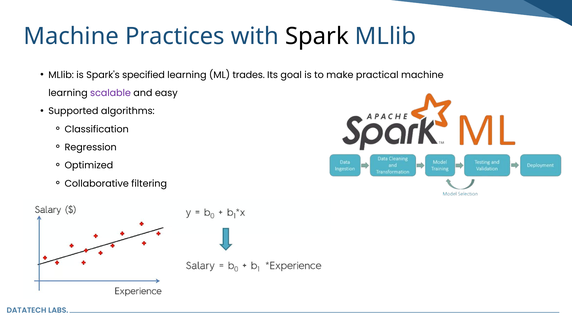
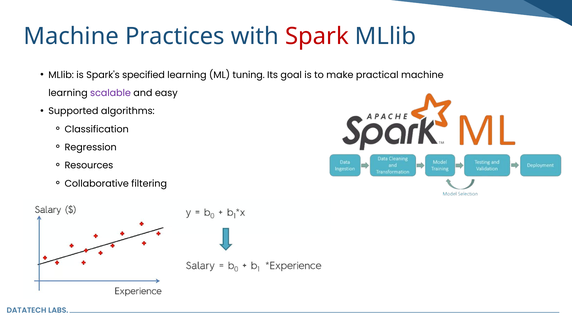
Spark colour: black -> red (317, 36)
trades: trades -> tuning (249, 75)
Optimized: Optimized -> Resources (89, 165)
